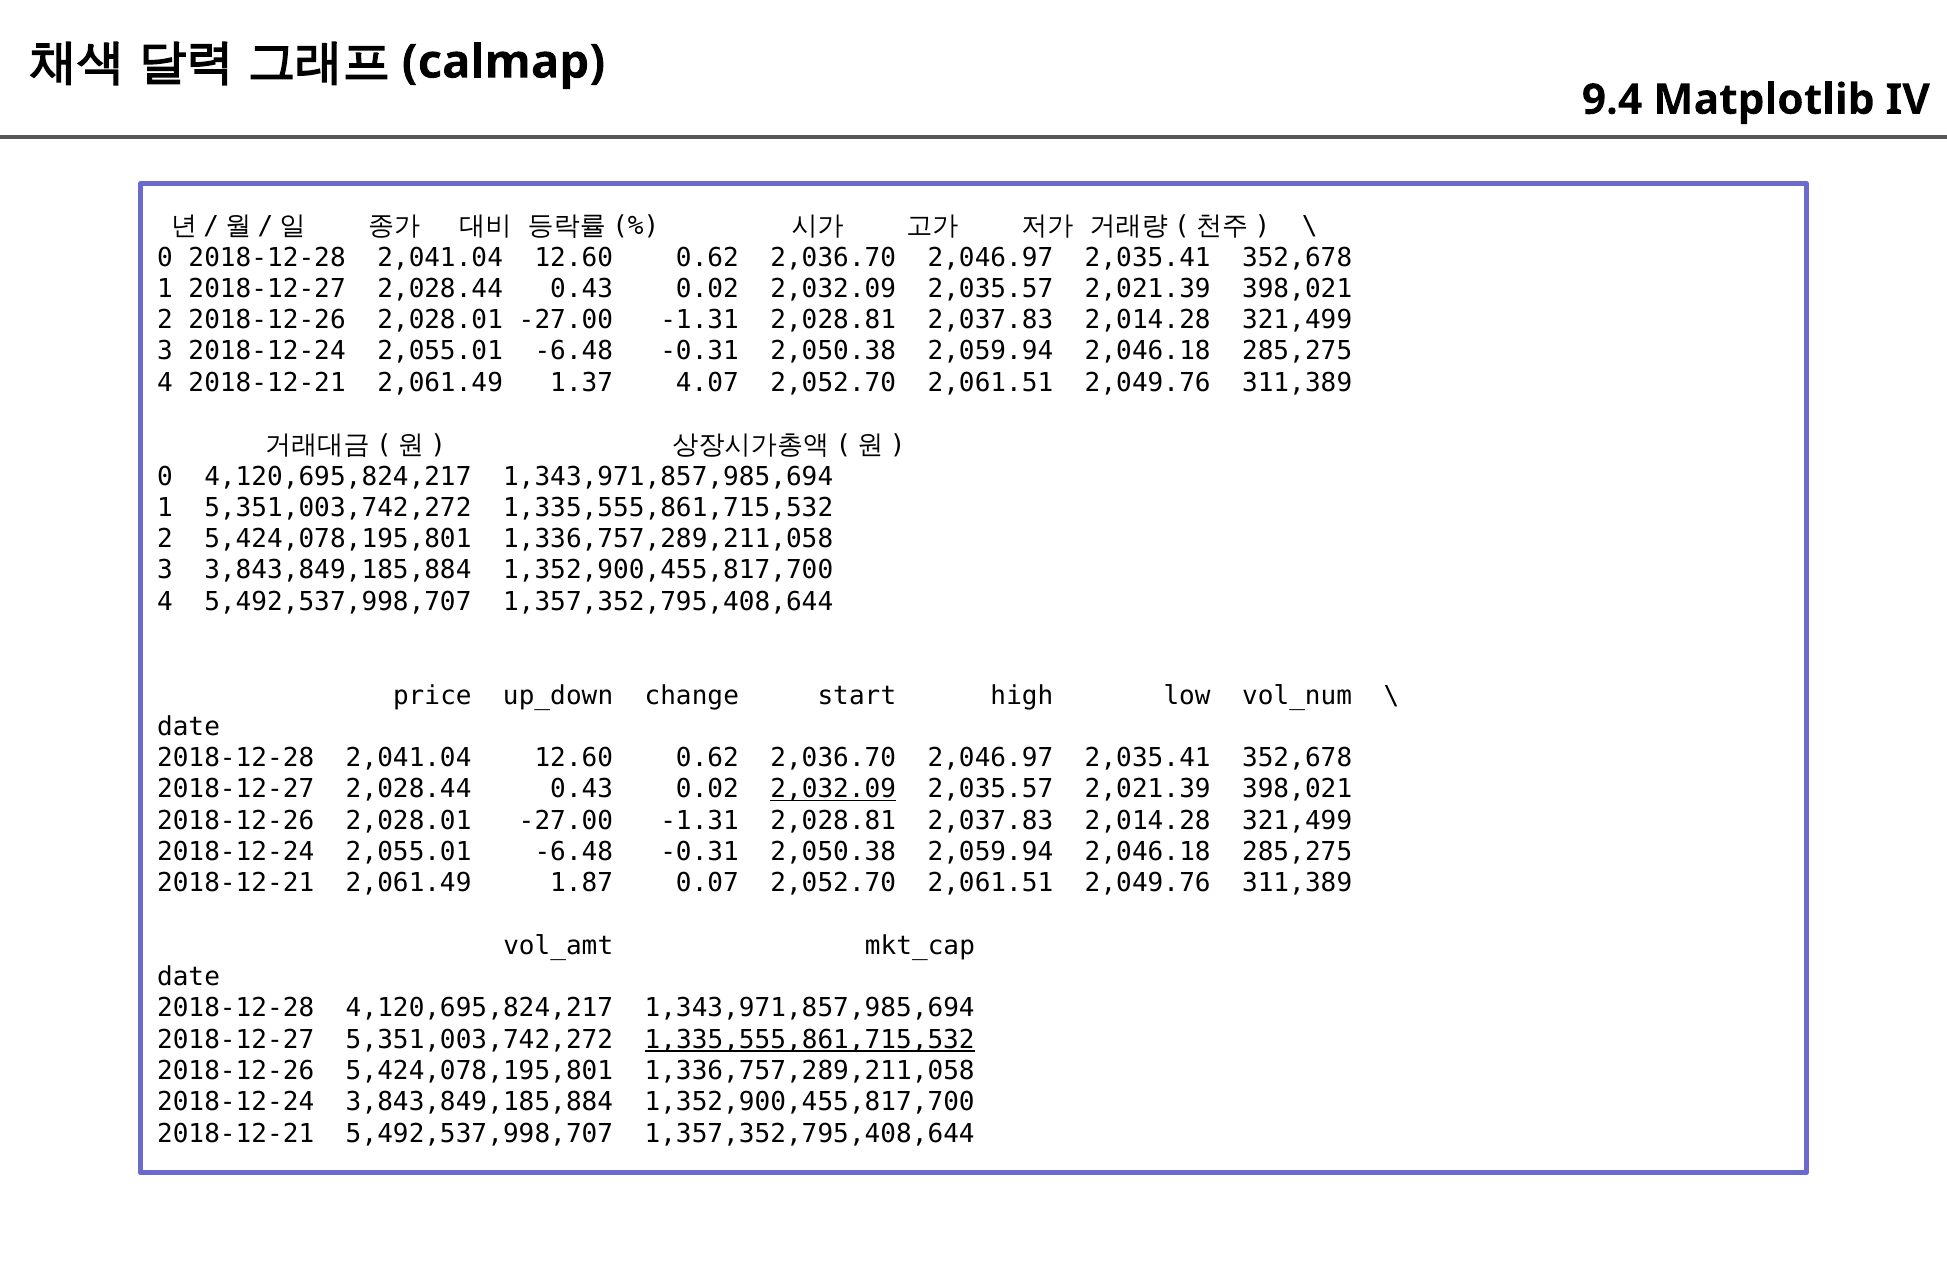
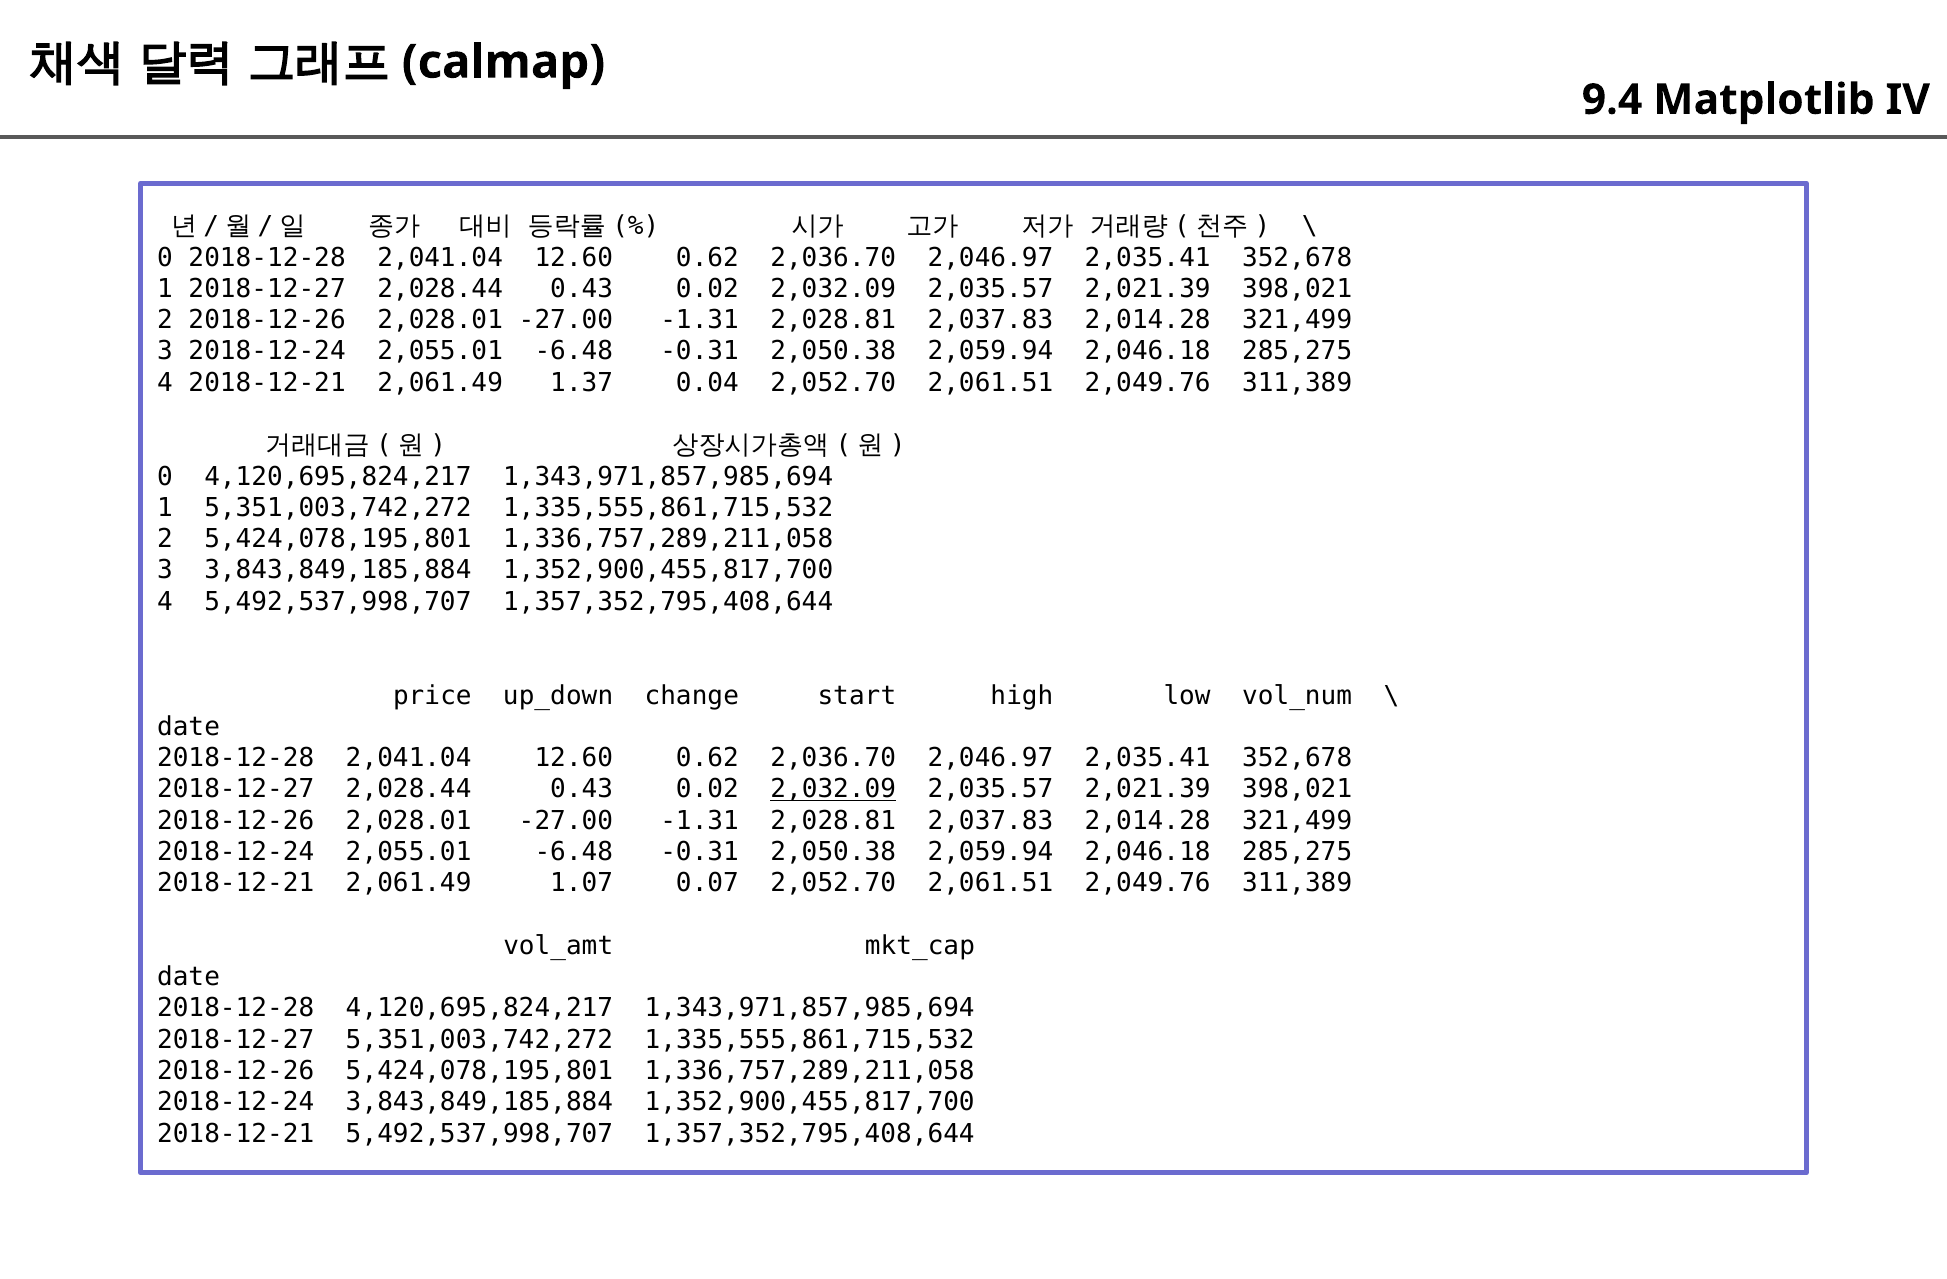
4.07: 4.07 -> 0.04 (707, 383)
1.87: 1.87 -> 1.07 (582, 883)
1,335,555,861,715,532 underline: present -> none (810, 1040)
